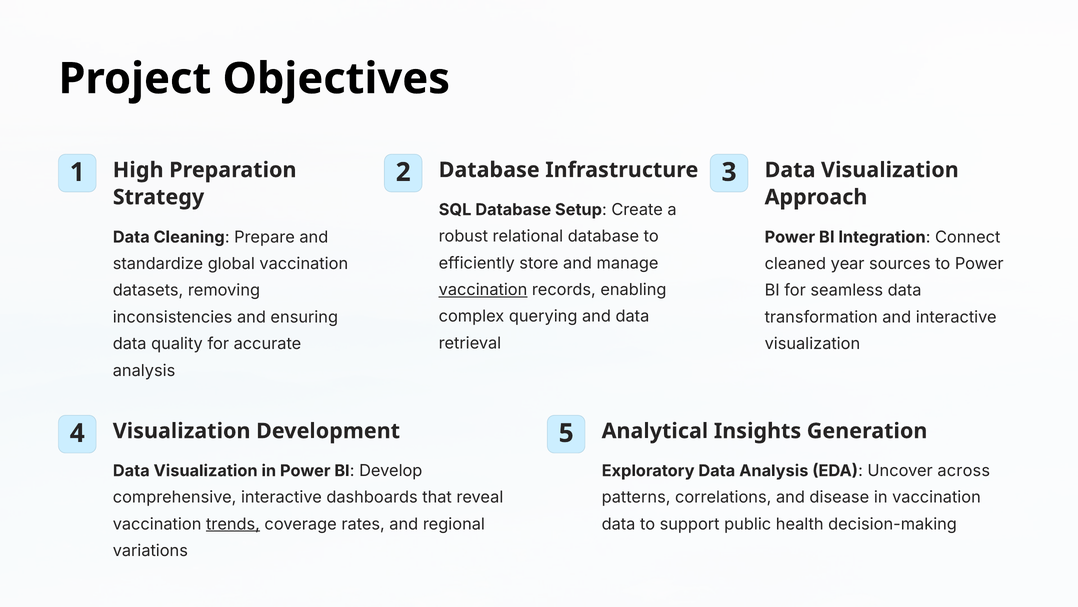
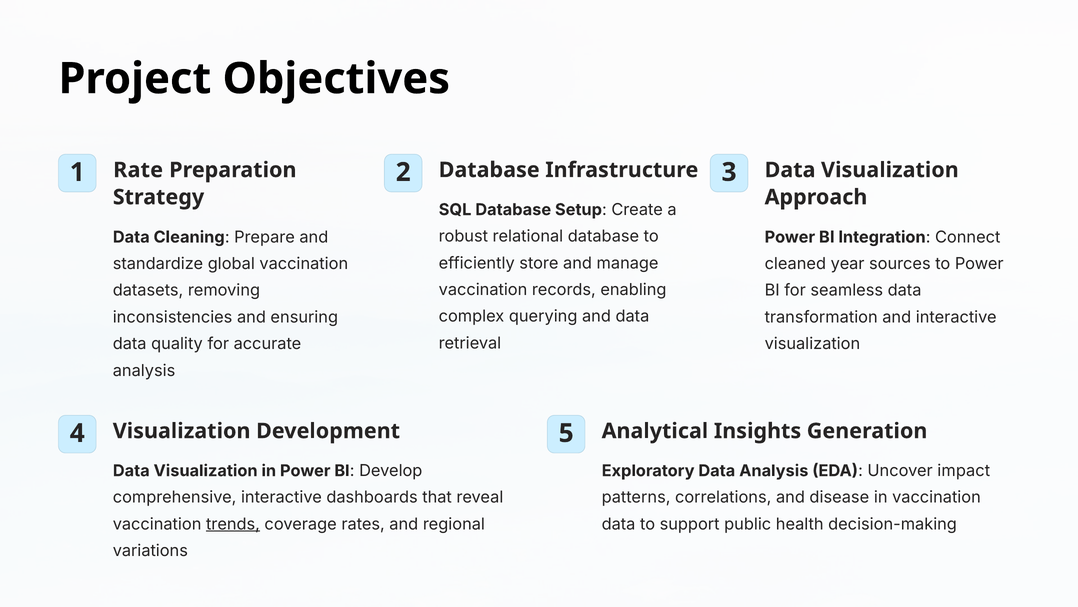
High: High -> Rate (138, 170)
vaccination underline: present -> none (483, 289)
across: across -> impact (964, 470)
